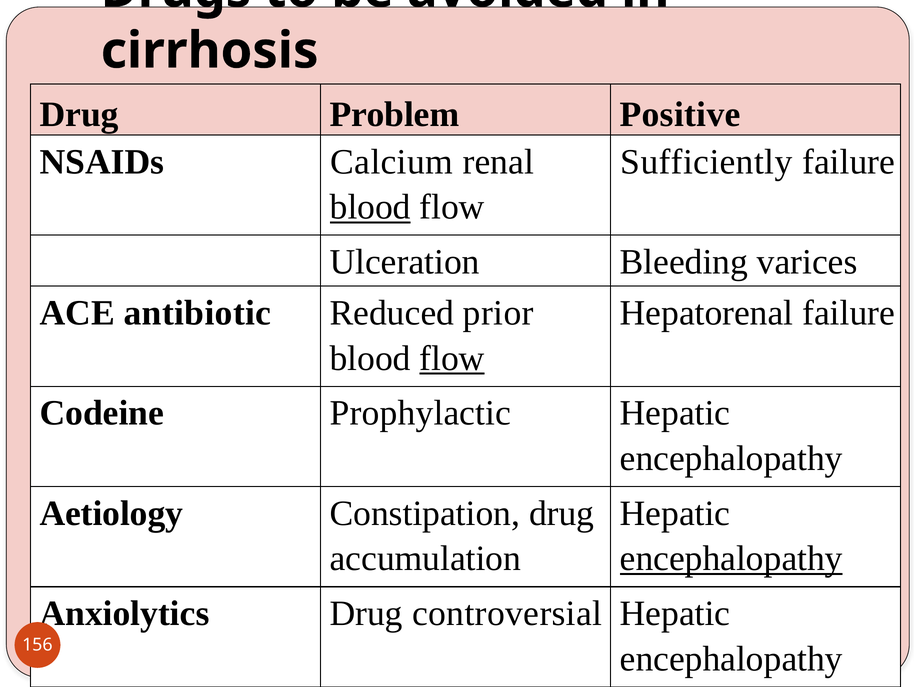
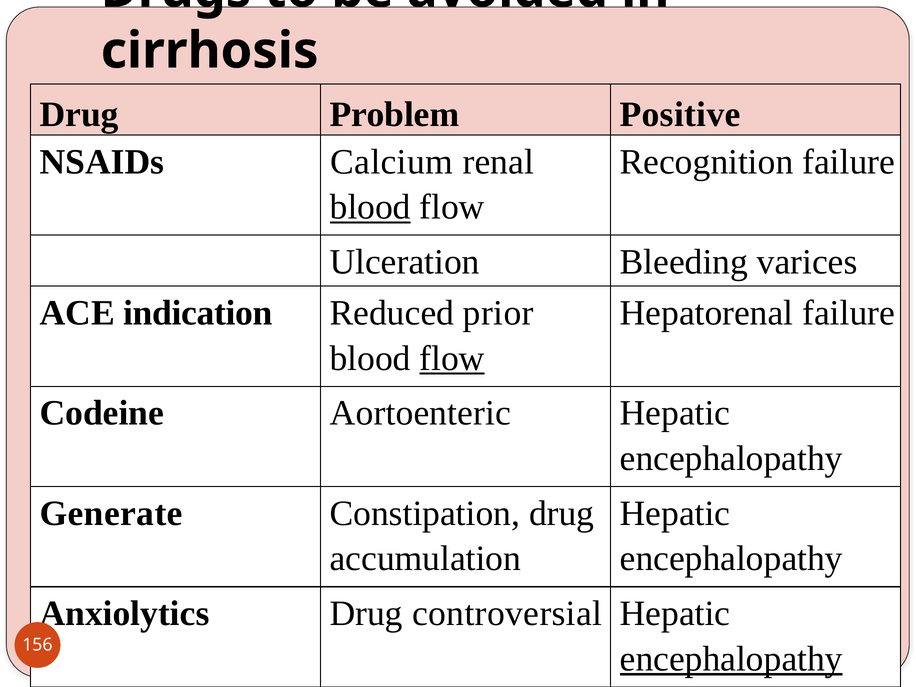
Sufficiently: Sufficiently -> Recognition (707, 162)
antibiotic: antibiotic -> indication (198, 313)
Prophylactic: Prophylactic -> Aortoenteric (420, 413)
Aetiology: Aetiology -> Generate (111, 513)
encephalopathy underline: present -> none (731, 559)
encephalopathy underline: none -> present (731, 659)
